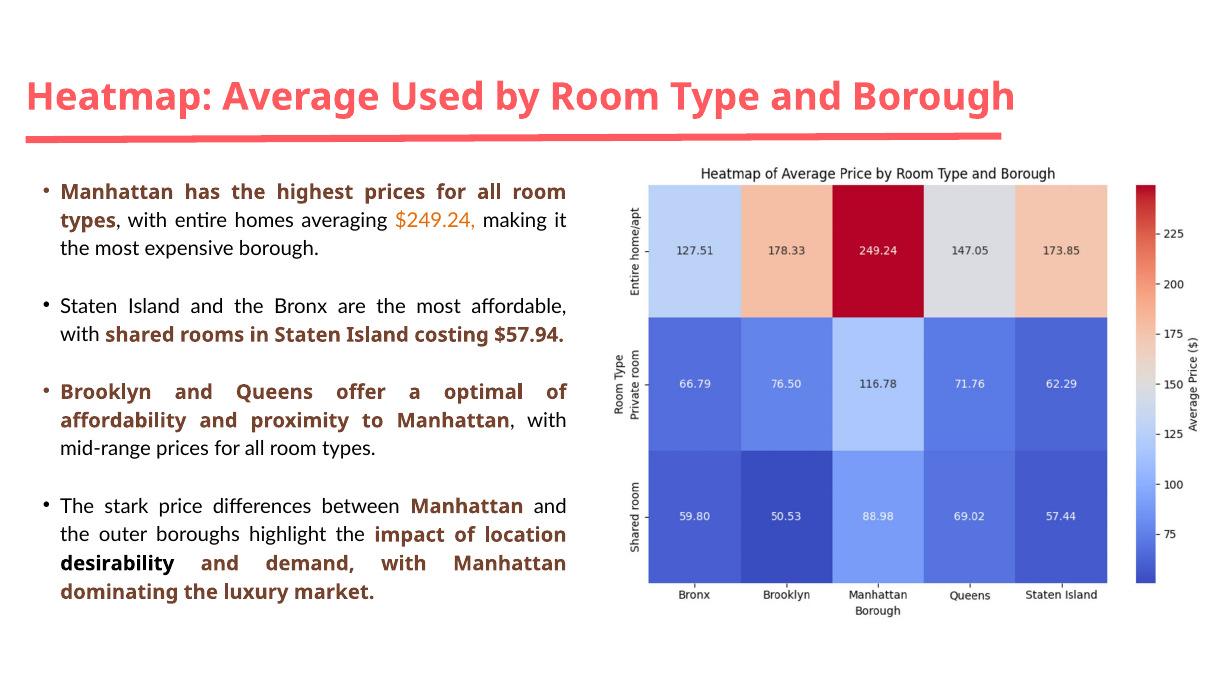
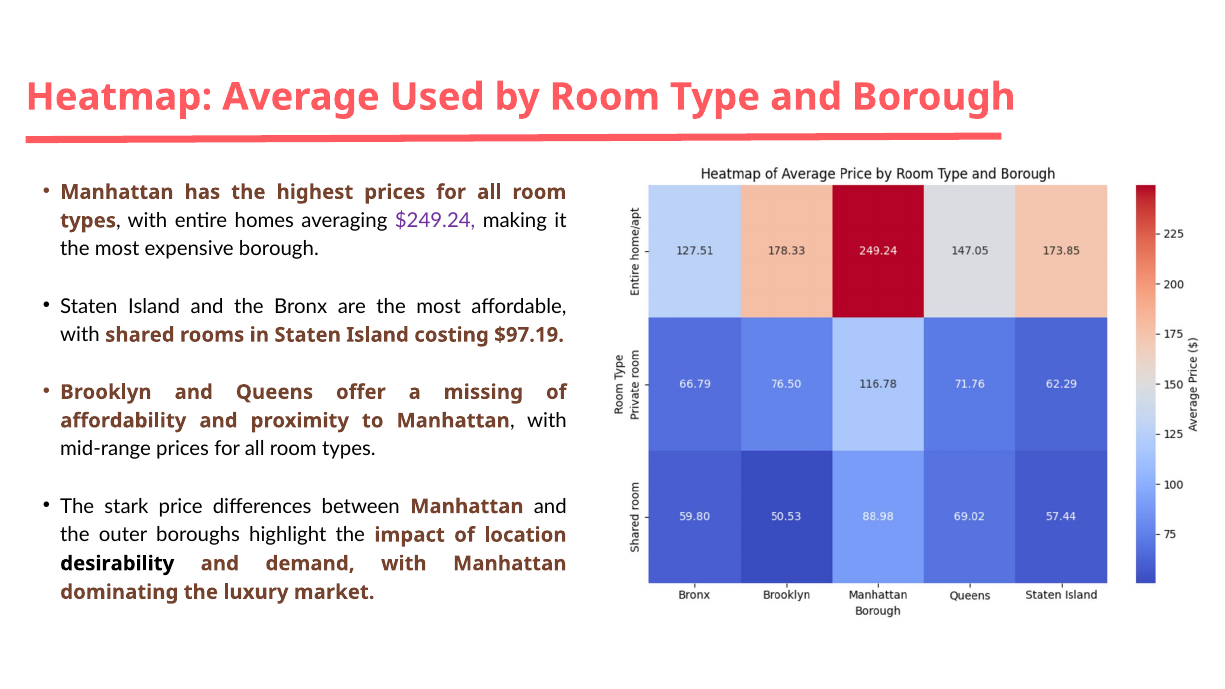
$249.24 colour: orange -> purple (435, 221)
$57.94: $57.94 -> $97.19 (529, 335)
optimal: optimal -> missing (483, 392)
